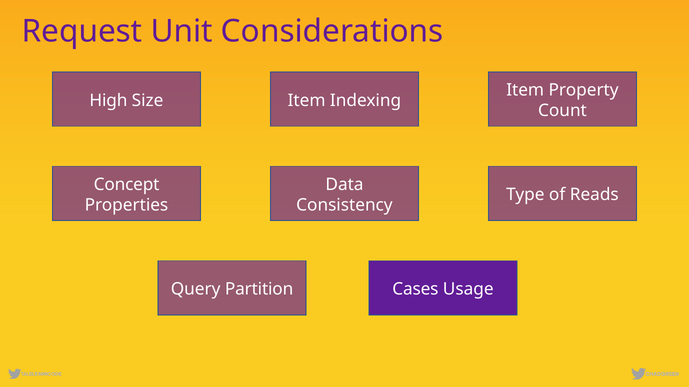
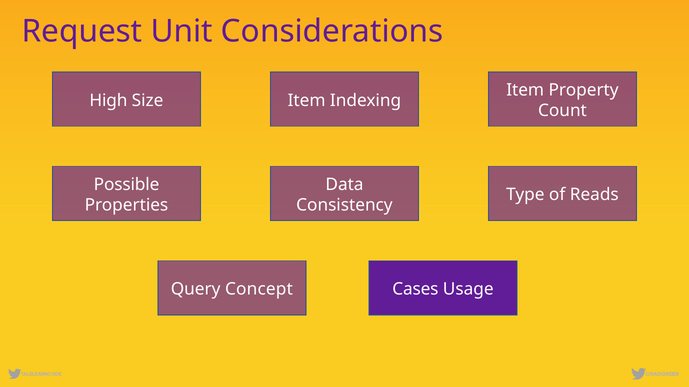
Concept: Concept -> Possible (127, 185)
Partition: Partition -> Concept (259, 289)
